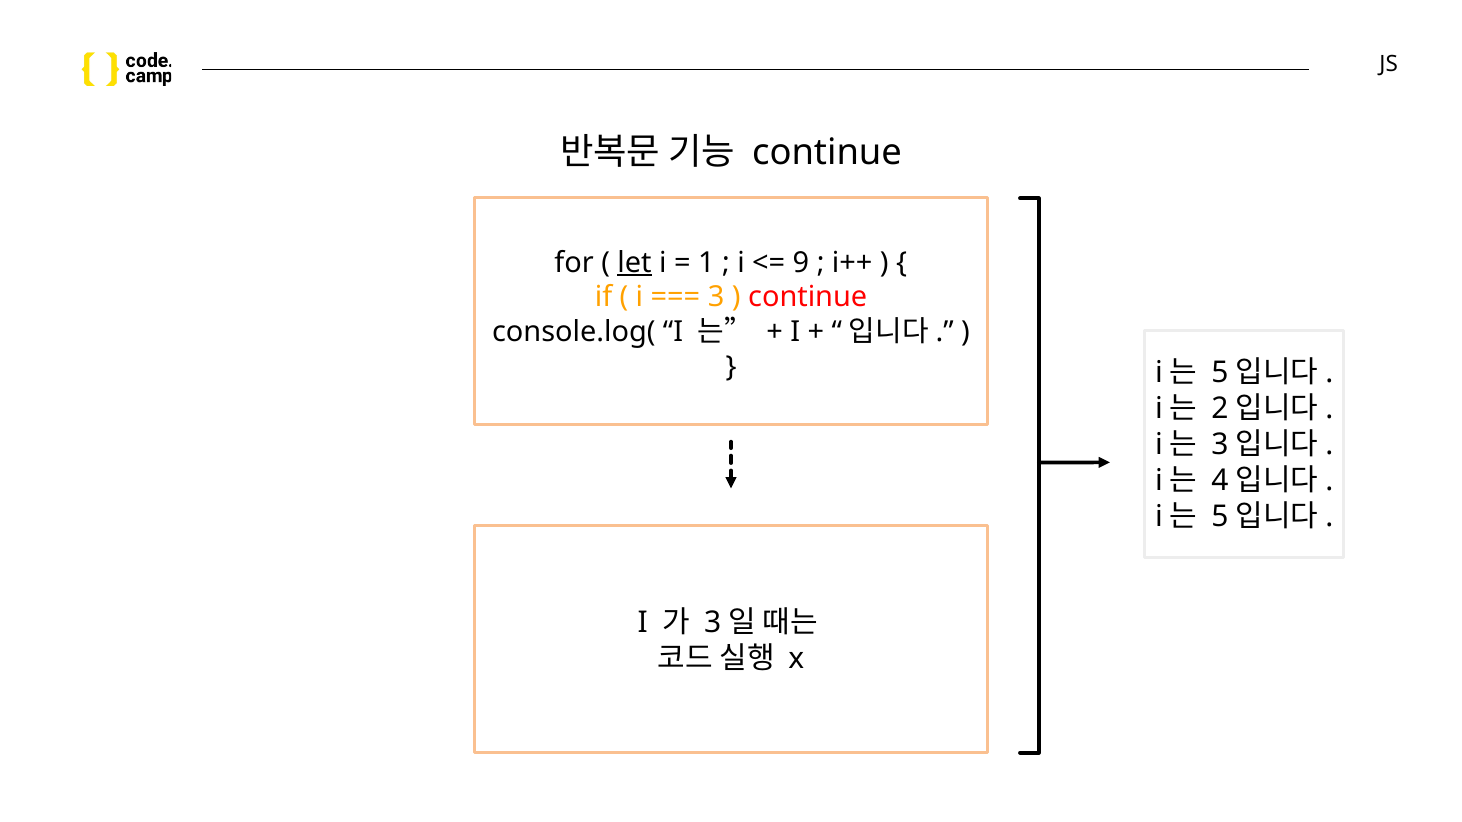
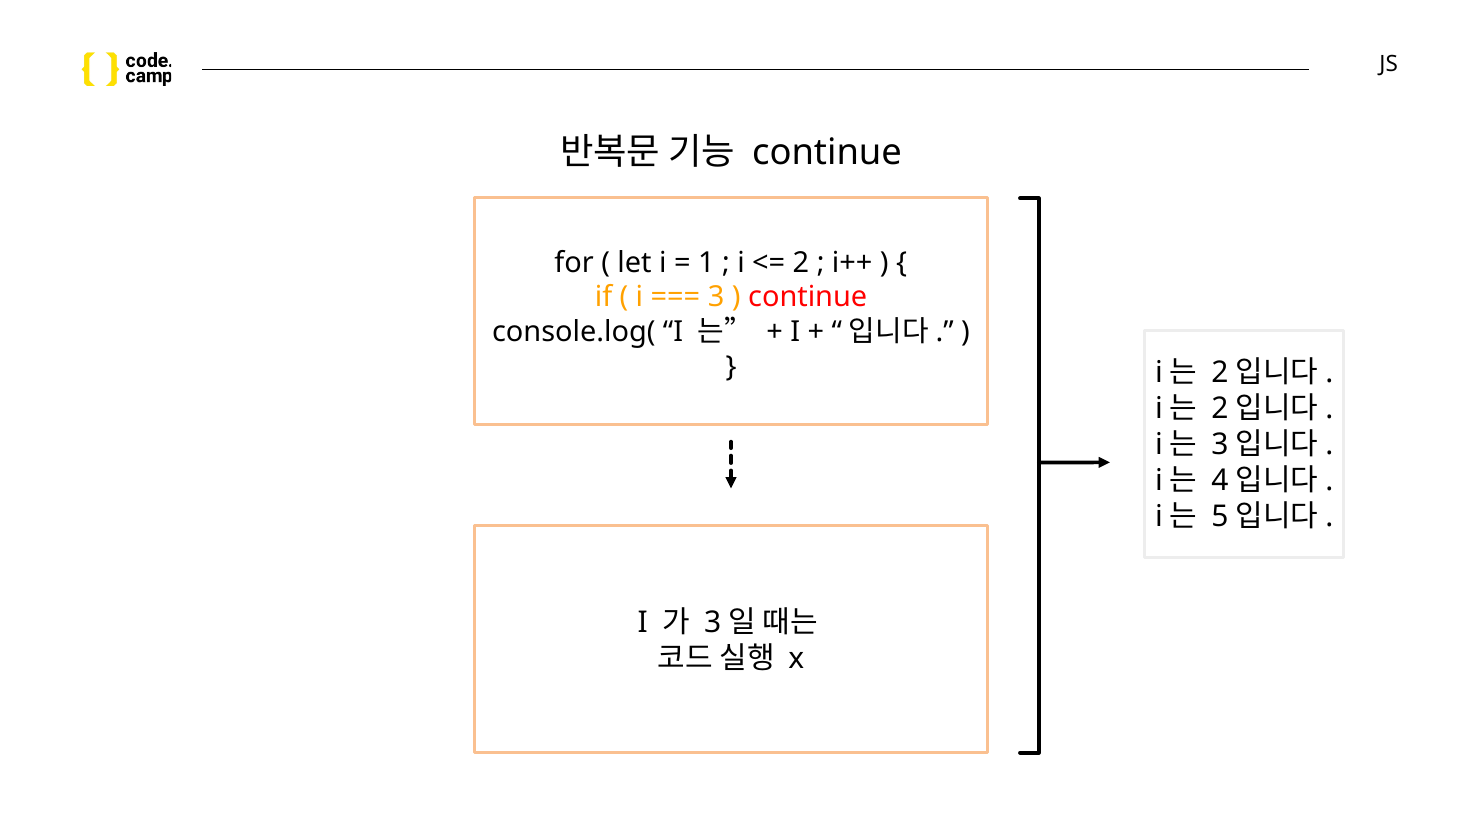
let underline: present -> none (634, 263)
9: 9 -> 2 (801, 263)
5: 5 -> 2 (1220, 373)
